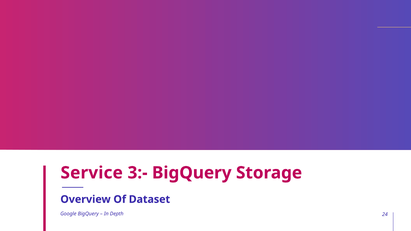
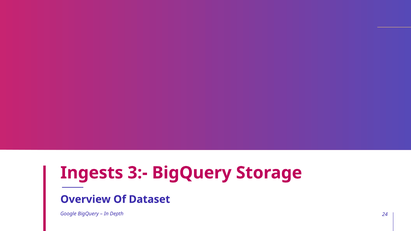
Service: Service -> Ingests (92, 173)
